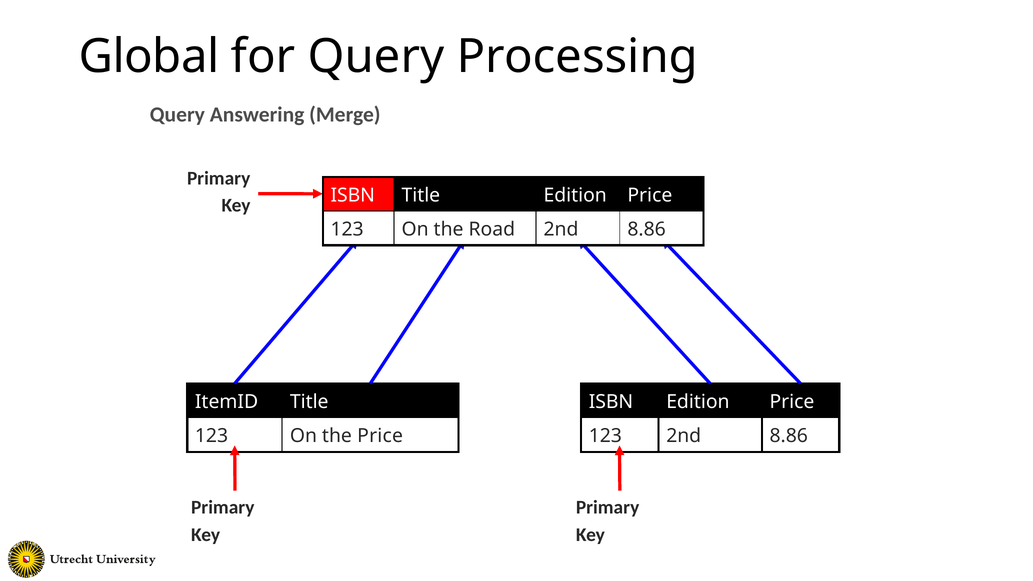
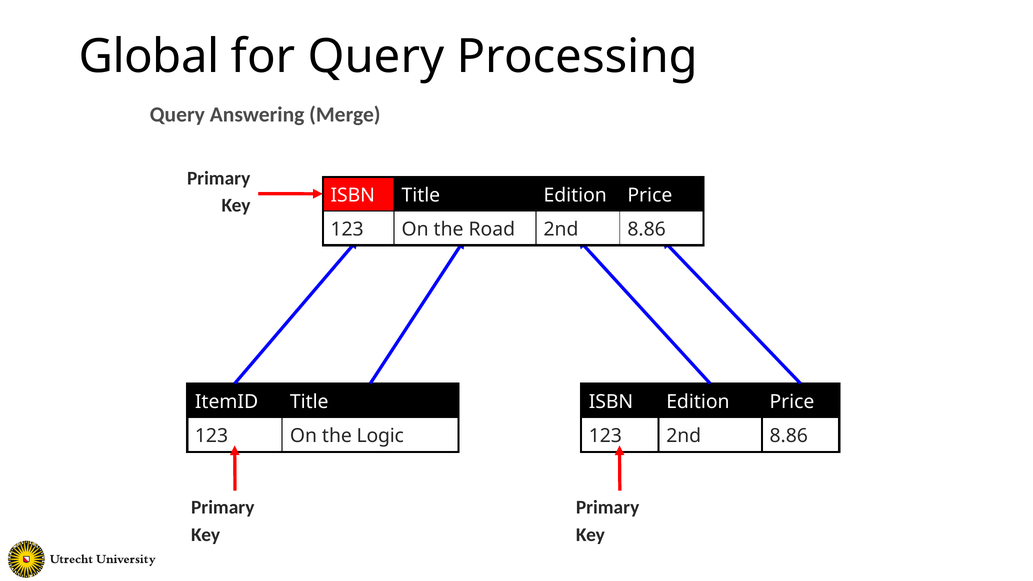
the Price: Price -> Logic (380, 436)
